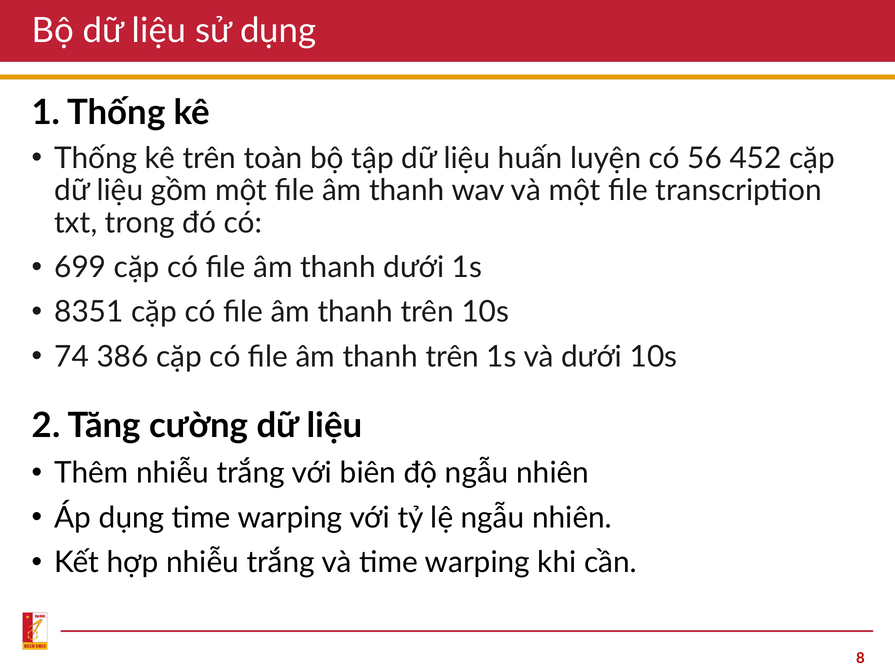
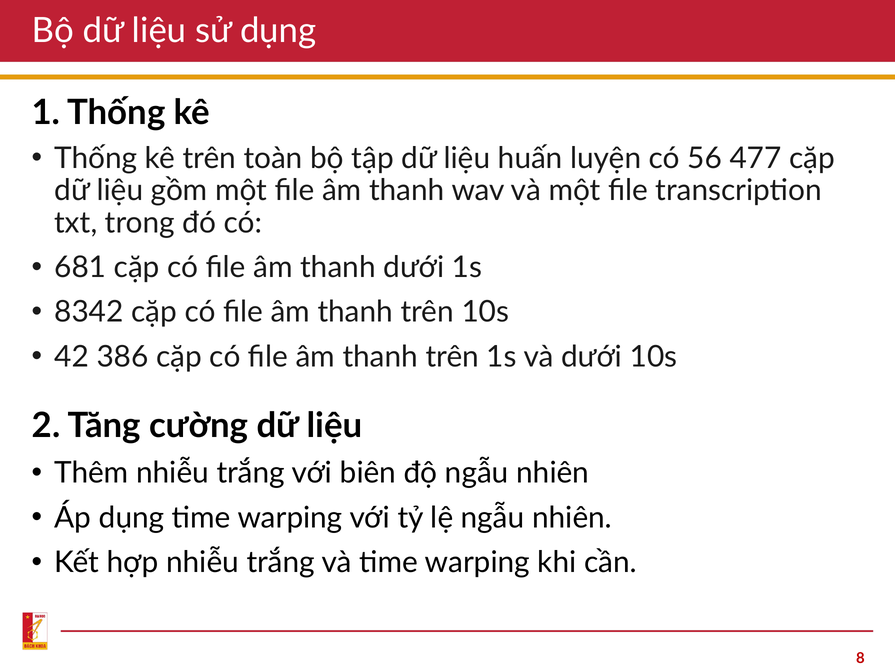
452: 452 -> 477 (756, 158)
699: 699 -> 681 (80, 267)
8351: 8351 -> 8342 (89, 312)
74: 74 -> 42 (72, 356)
